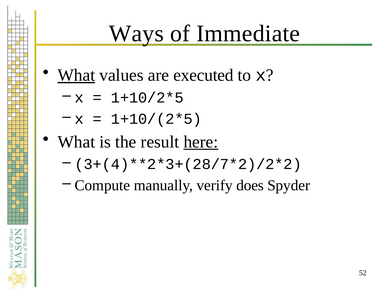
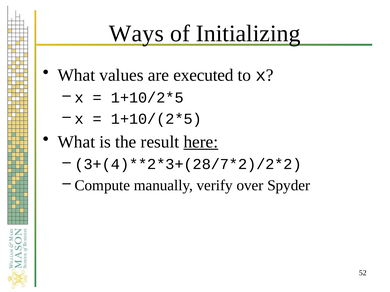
Immediate: Immediate -> Initializing (248, 34)
What underline: present -> none (76, 75)
does: does -> over (250, 186)
